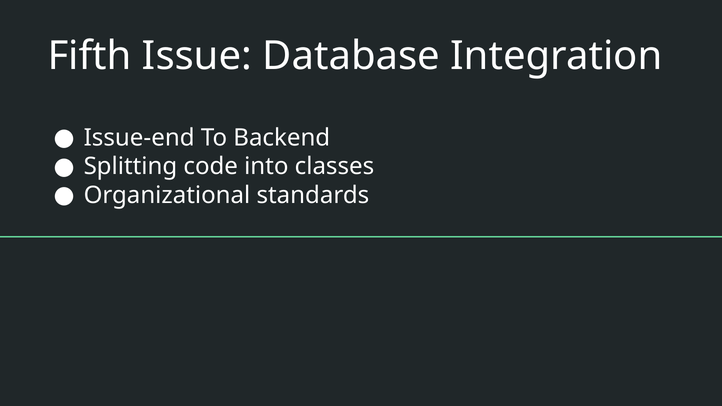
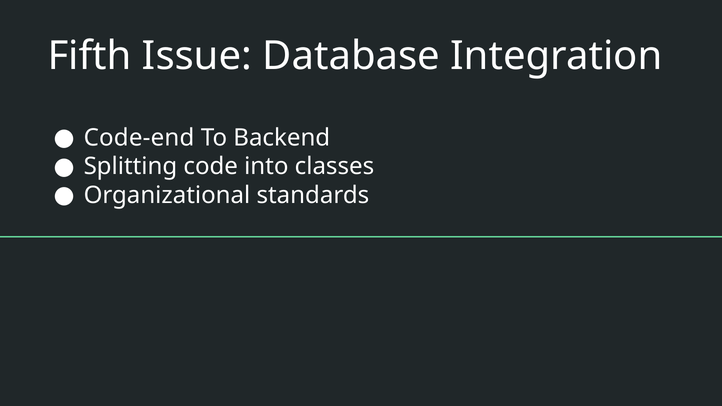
Issue-end: Issue-end -> Code-end (139, 138)
